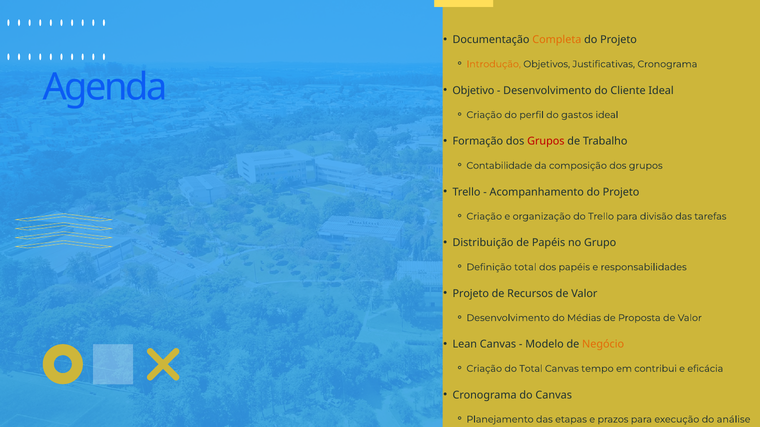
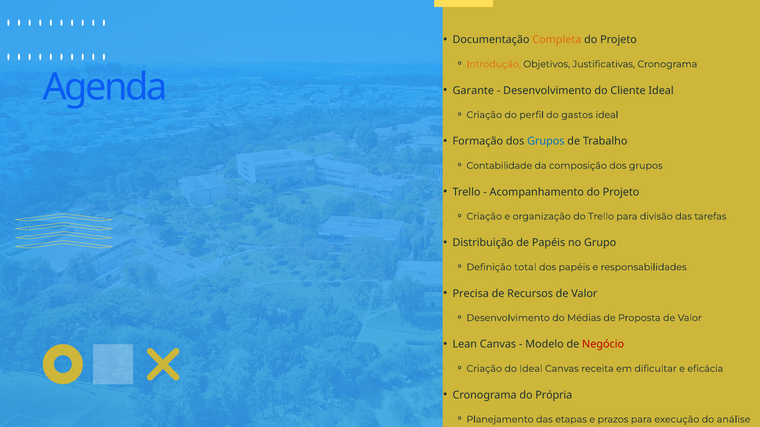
Objetivo: Objetivo -> Garante (473, 91)
Grupos colour: red -> blue (546, 141)
Projeto: Projeto -> Precisa (471, 294)
Negócio colour: orange -> red (603, 345)
do Total: Total -> Ideal (531, 369)
tempo: tempo -> receita (597, 369)
contribui: contribui -> dificultar (656, 369)
do Canvas: Canvas -> Própria (554, 395)
